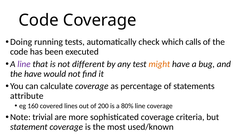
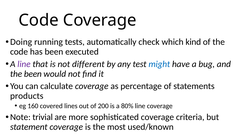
calls: calls -> kind (193, 42)
might colour: orange -> blue (159, 64)
the have: have -> been (33, 74)
attribute: attribute -> products (27, 96)
